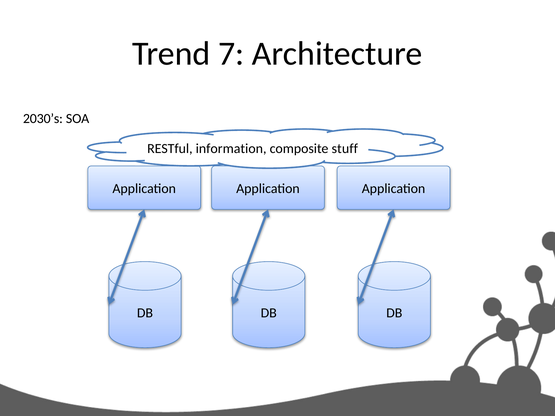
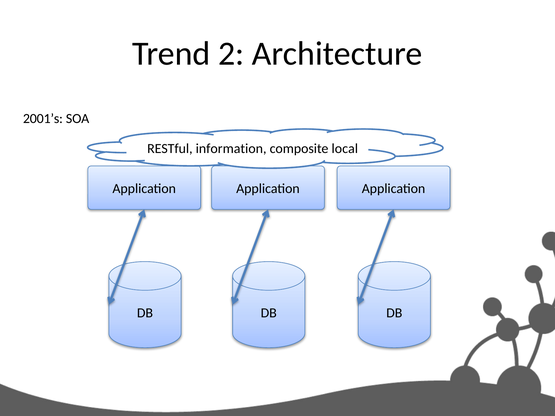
7: 7 -> 2 (231, 54)
2030’s: 2030’s -> 2001’s (43, 119)
stuff: stuff -> local (345, 149)
